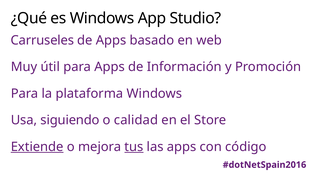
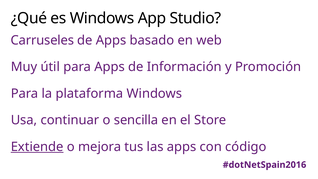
siguiendo: siguiendo -> continuar (70, 120)
calidad: calidad -> sencilla (136, 120)
tus underline: present -> none (134, 147)
